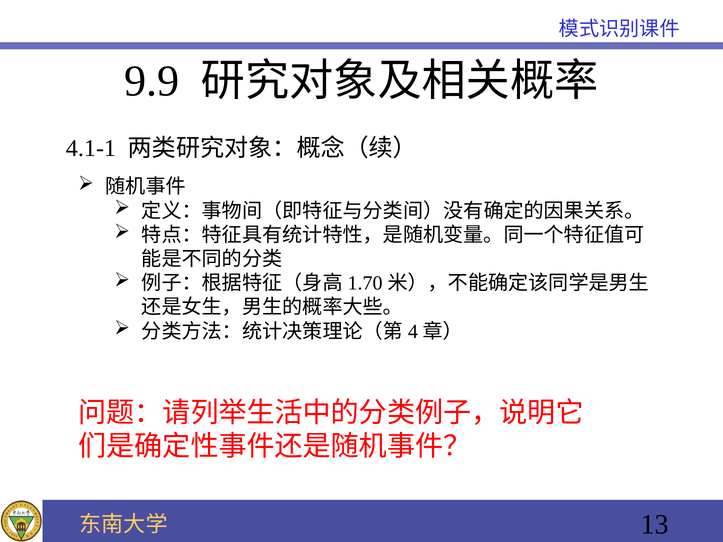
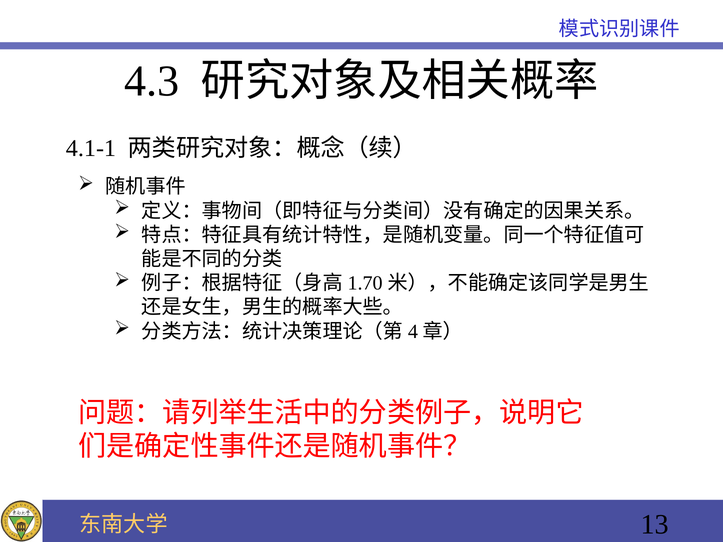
9.9: 9.9 -> 4.3 (152, 81)
